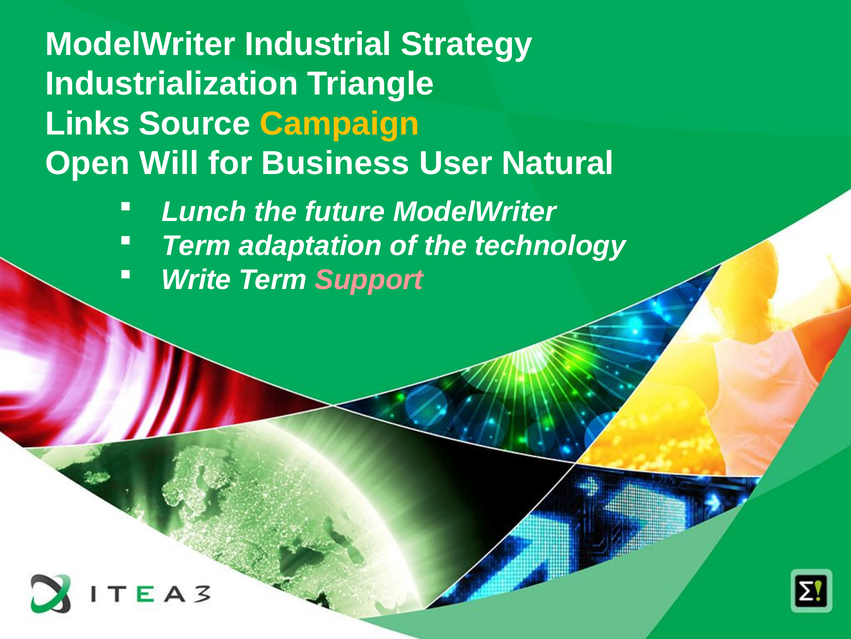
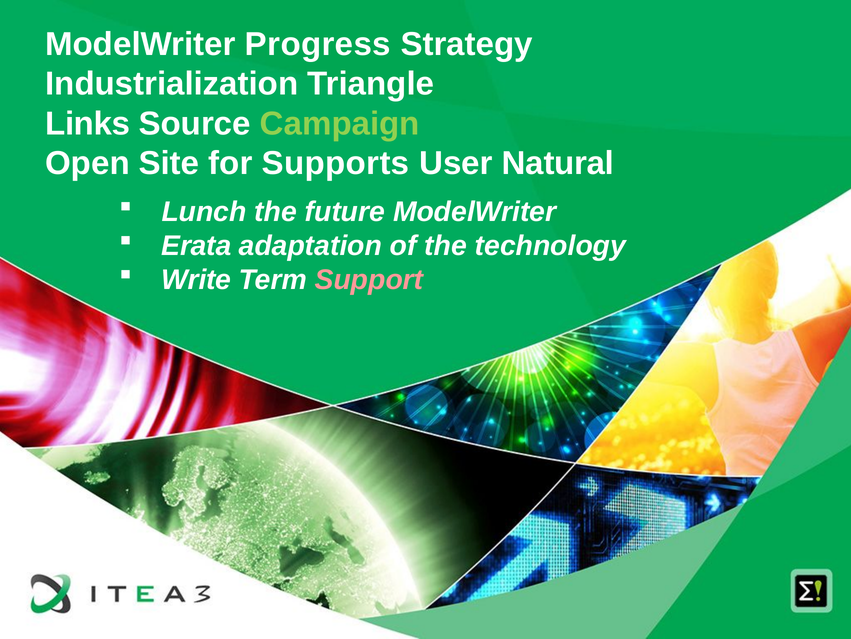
Industrial: Industrial -> Progress (318, 44)
Campaign colour: yellow -> light green (340, 124)
Will: Will -> Site (169, 163)
Business: Business -> Supports (336, 163)
Term: Term -> Erata (196, 246)
